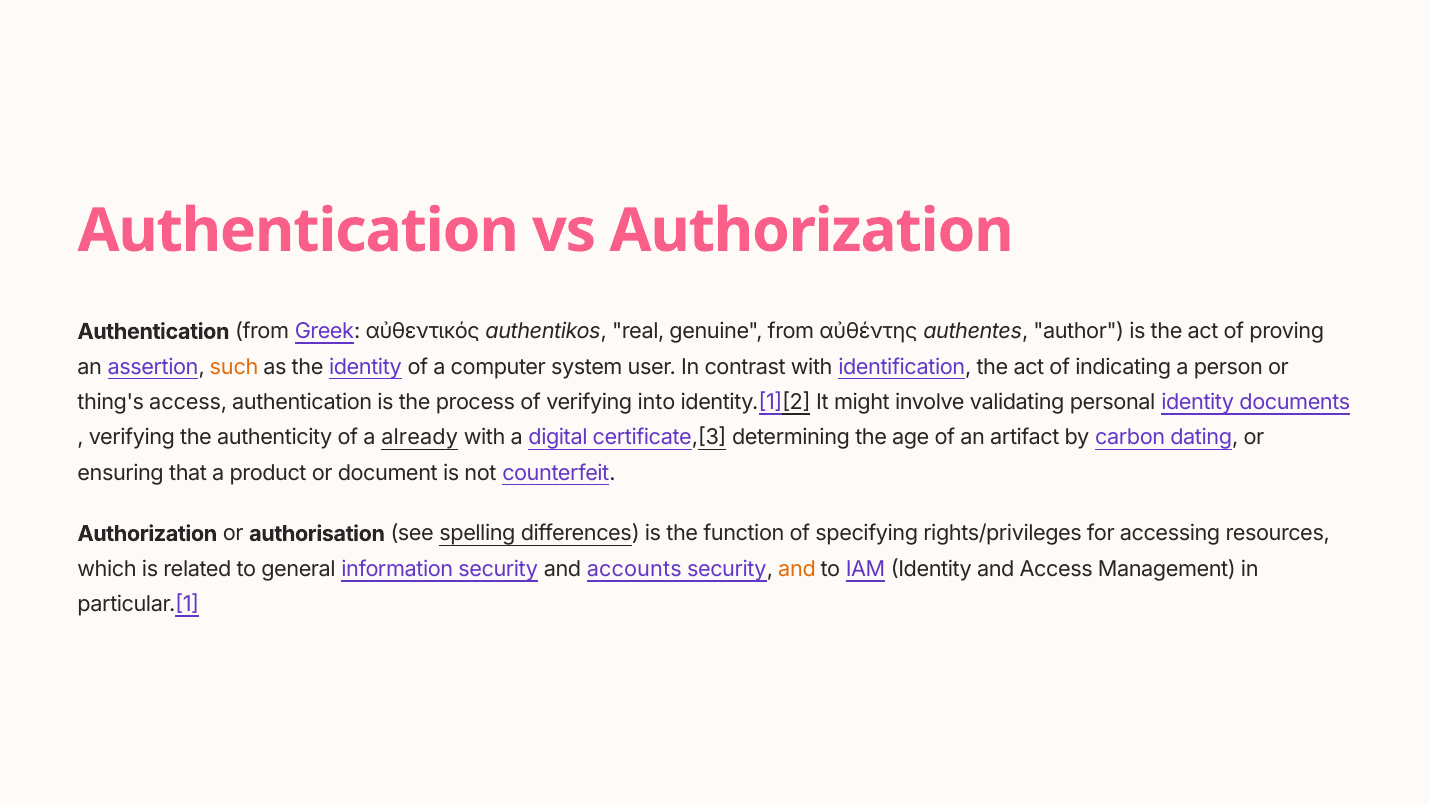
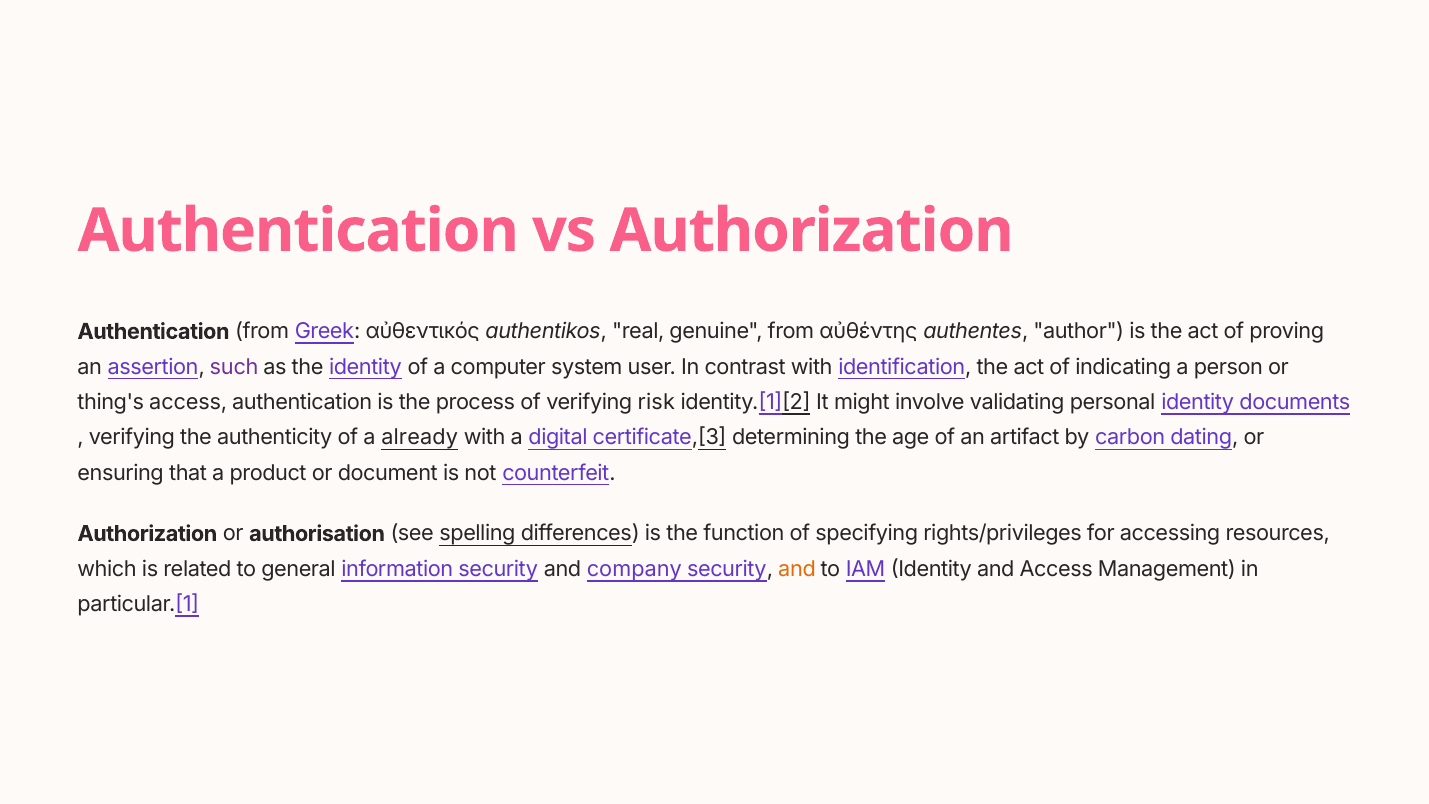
such colour: orange -> purple (234, 367)
into: into -> risk (656, 402)
accounts: accounts -> company (634, 569)
